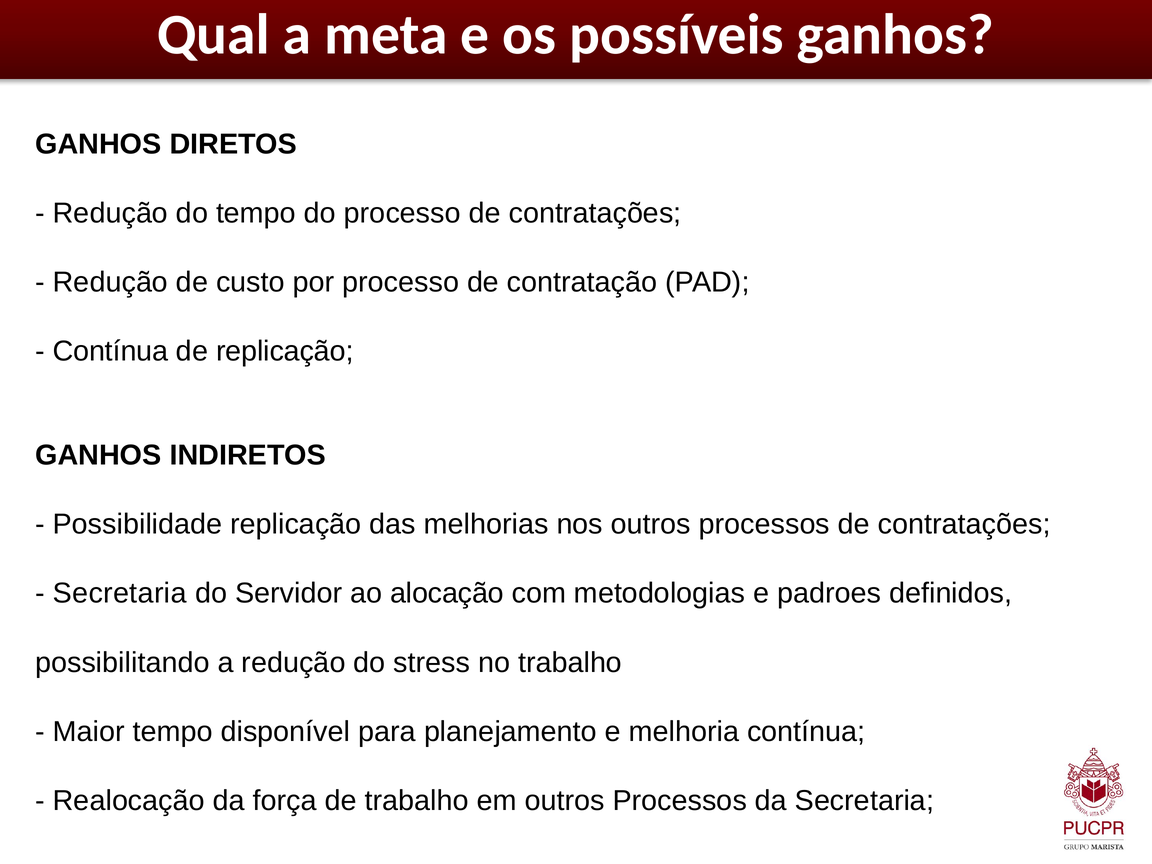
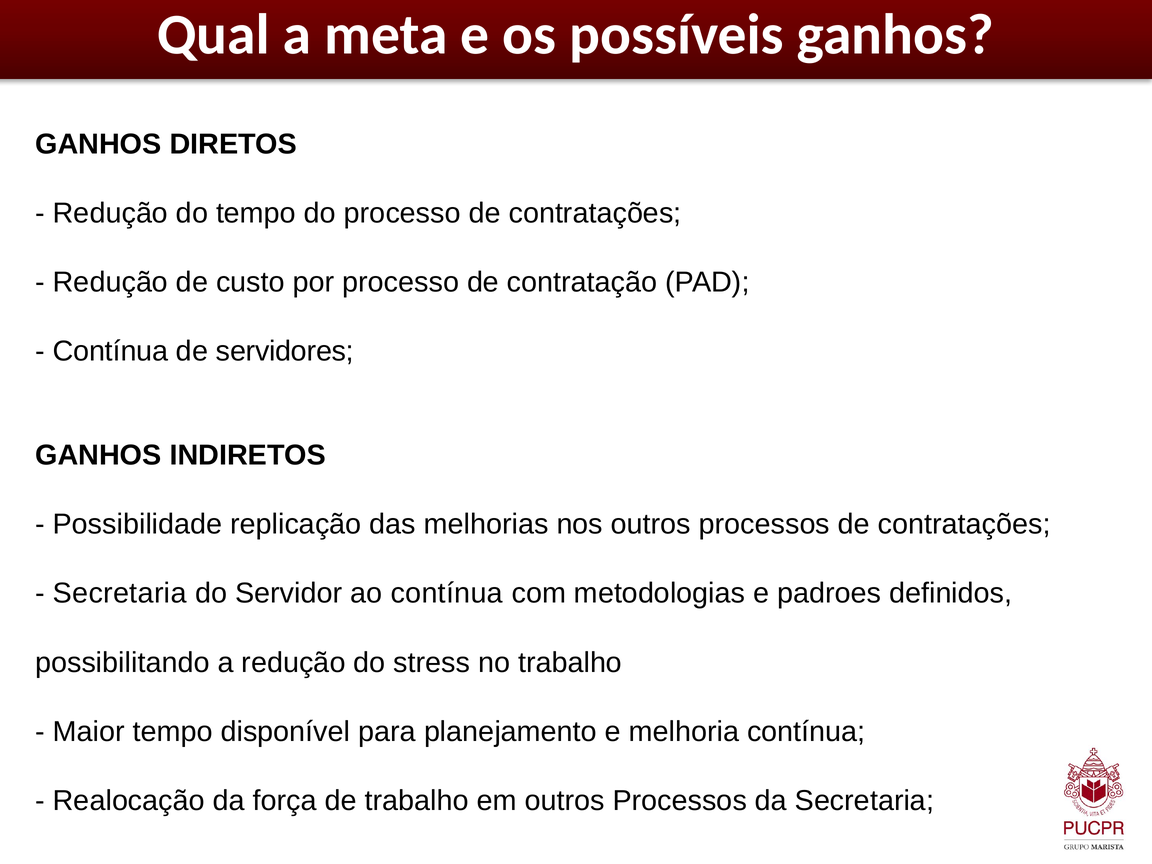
de replicação: replicação -> servidores (285, 351)
ao alocação: alocação -> contínua (447, 593)
